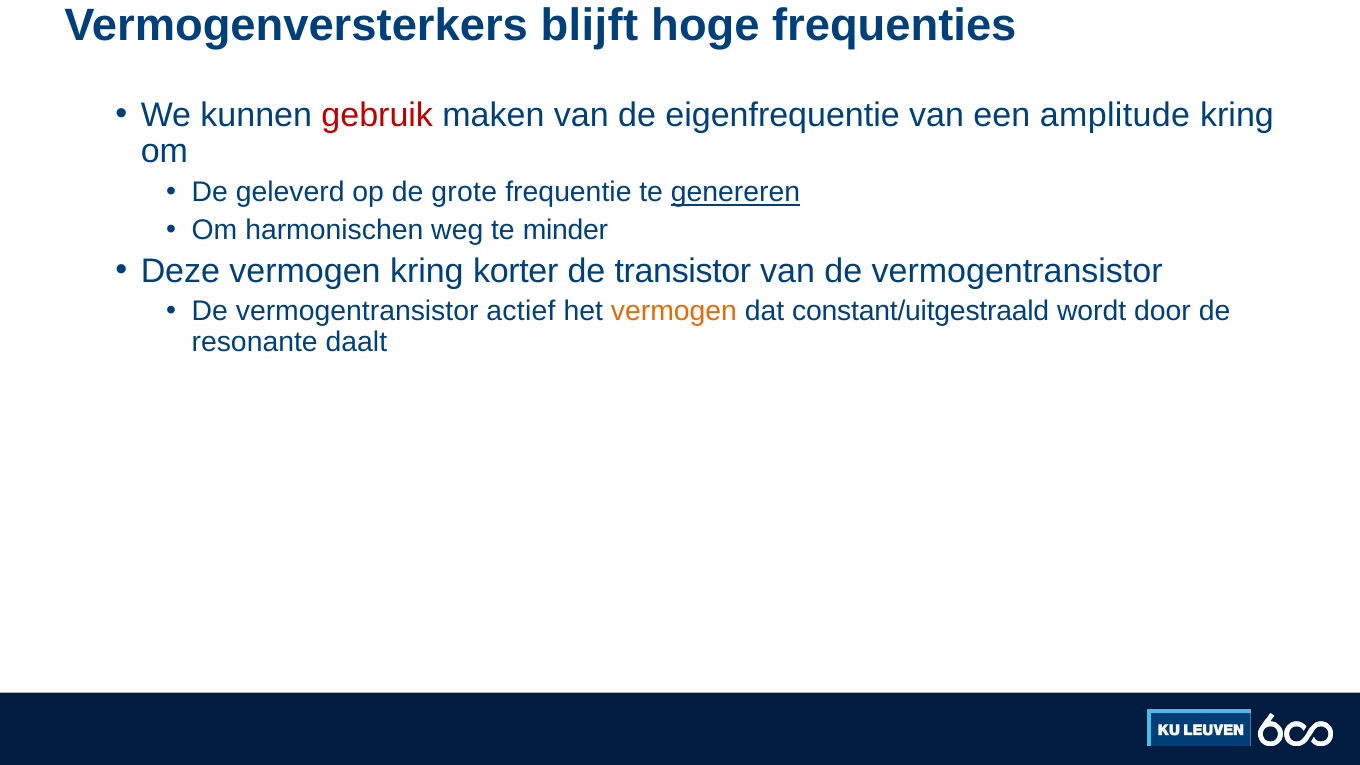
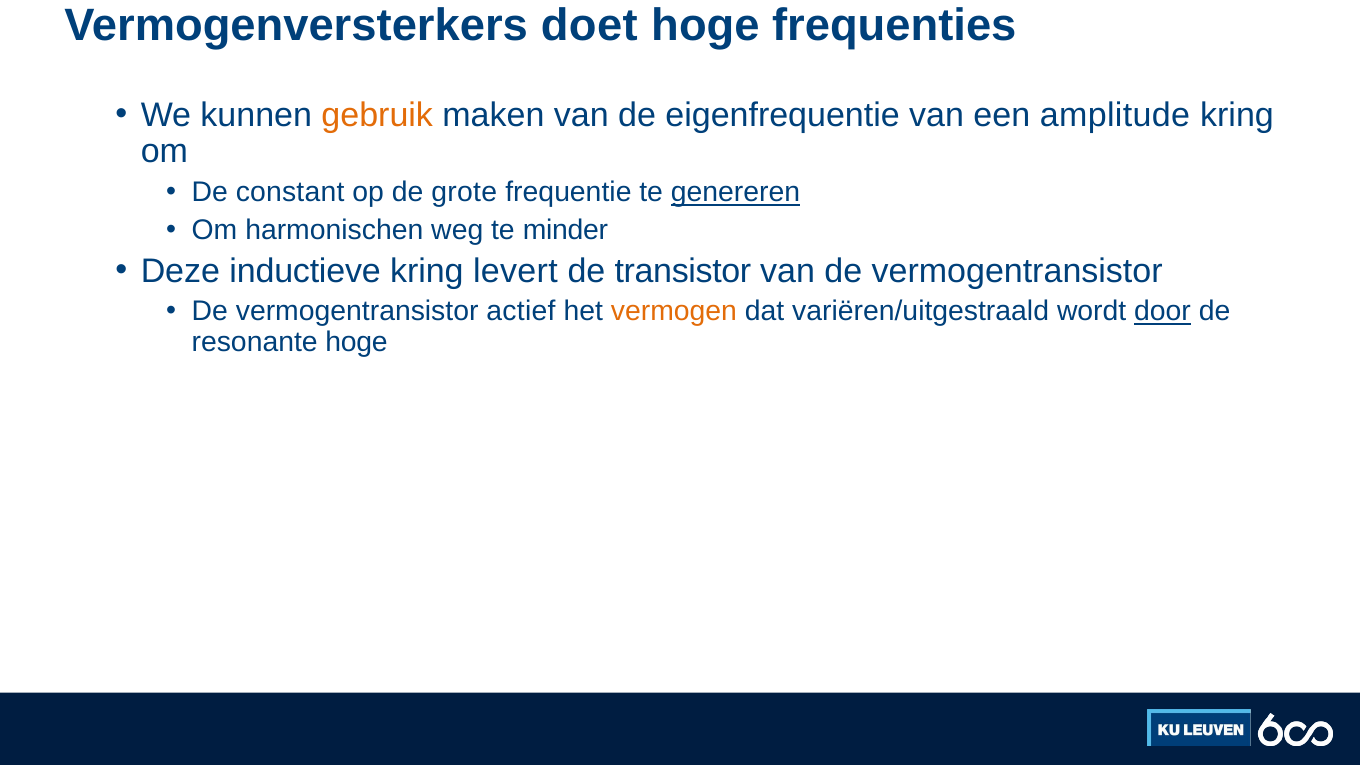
blijft: blijft -> doet (589, 26)
gebruik colour: red -> orange (377, 115)
geleverd: geleverd -> constant (290, 193)
Deze vermogen: vermogen -> inductieve (305, 271)
korter: korter -> levert (515, 271)
constant/uitgestraald: constant/uitgestraald -> variëren/uitgestraald (921, 312)
door underline: none -> present (1163, 312)
resonante daalt: daalt -> hoge (357, 342)
